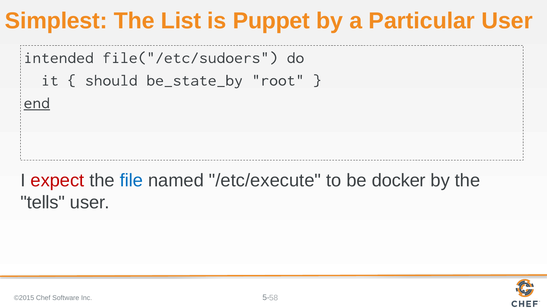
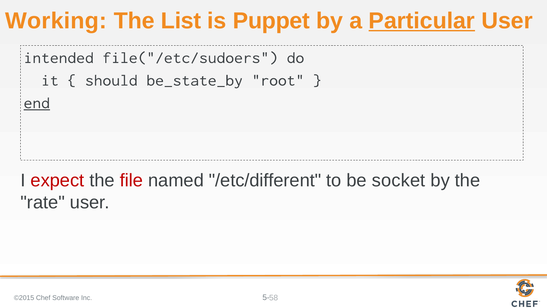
Simplest: Simplest -> Working (56, 21)
Particular underline: none -> present (422, 21)
file colour: blue -> red (131, 180)
/etc/execute: /etc/execute -> /etc/different (265, 180)
docker: docker -> socket (399, 180)
tells: tells -> rate (43, 202)
